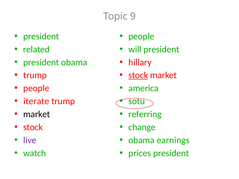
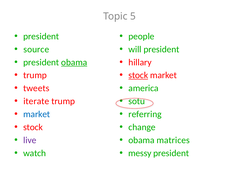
9: 9 -> 5 (133, 16)
related: related -> source (36, 49)
obama underline: none -> present (74, 62)
people: people -> tweets (36, 88)
market colour: black -> blue (37, 114)
earnings: earnings -> matrices (173, 140)
prices: prices -> messy (140, 153)
